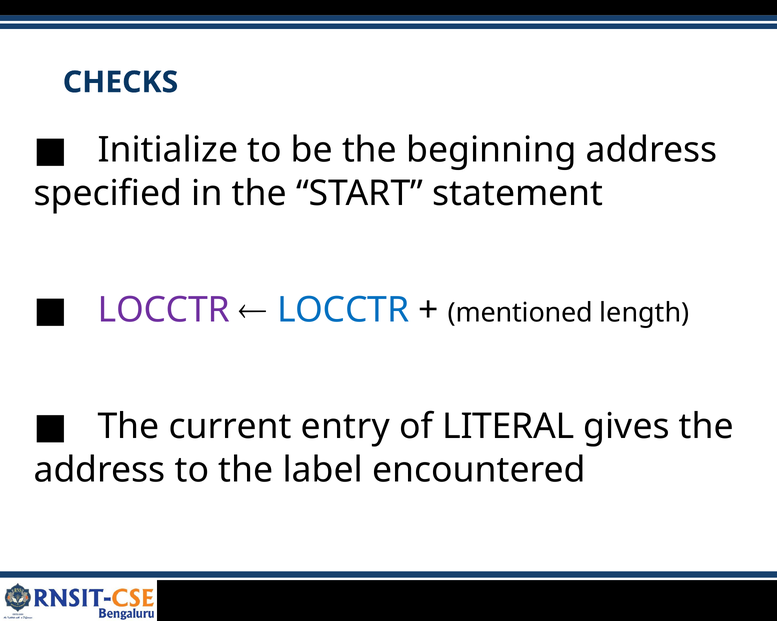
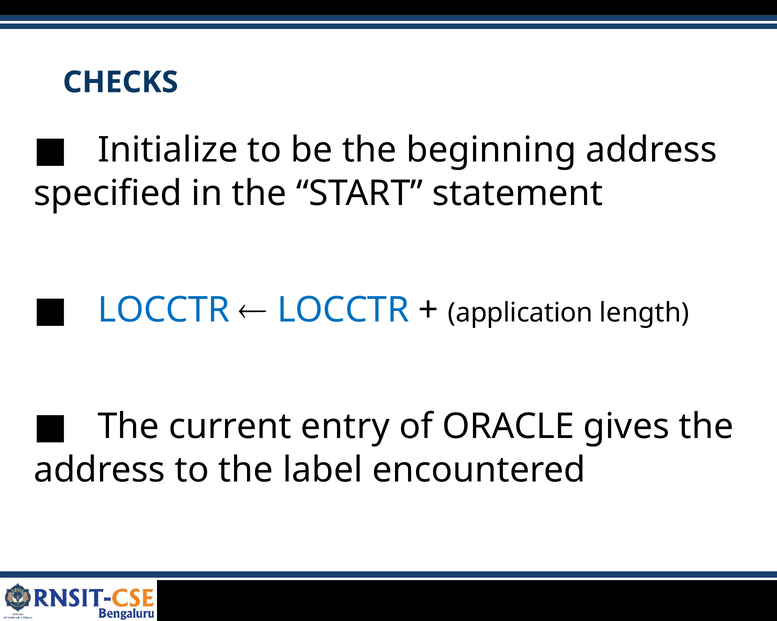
LOCCTR colour: purple -> blue (164, 310)
mentioned: mentioned -> application (520, 313)
LITERAL: LITERAL -> ORACLE (508, 427)
